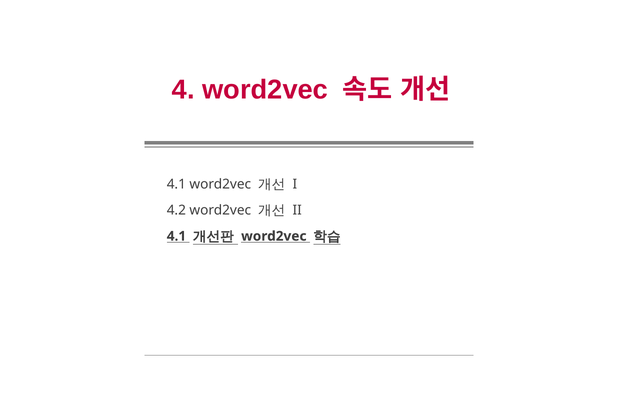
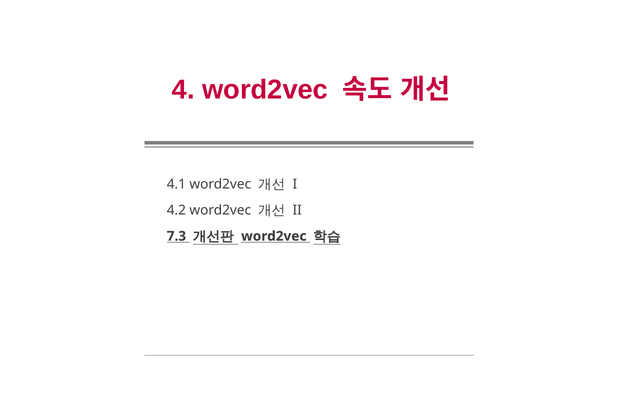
4.1: 4.1 -> 7.3 (176, 236)
